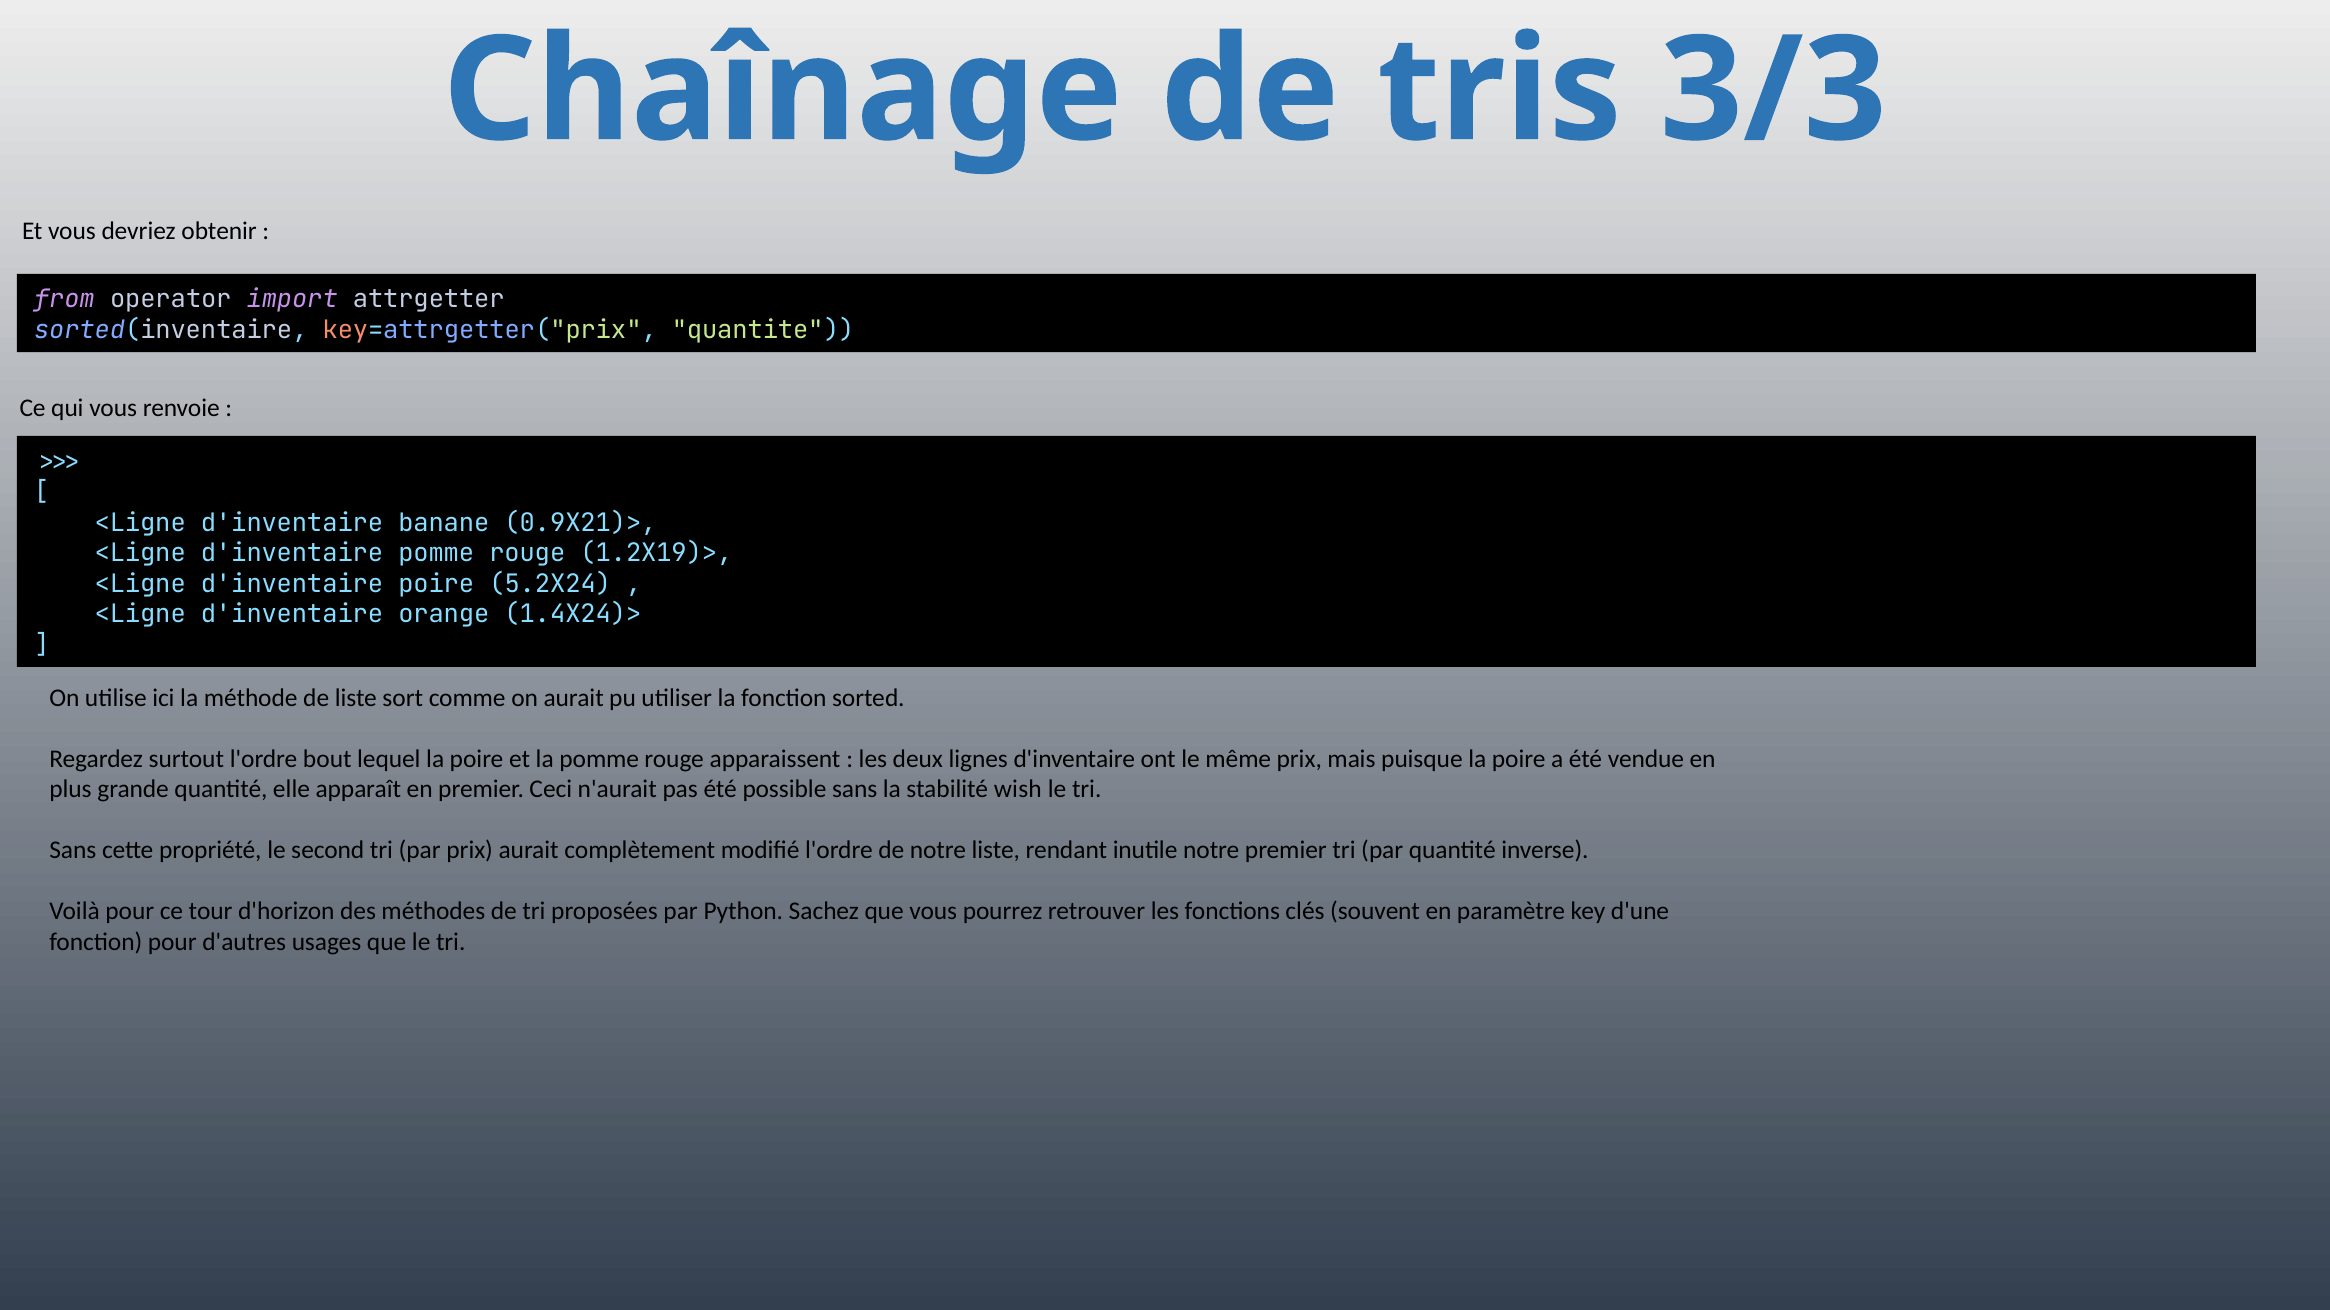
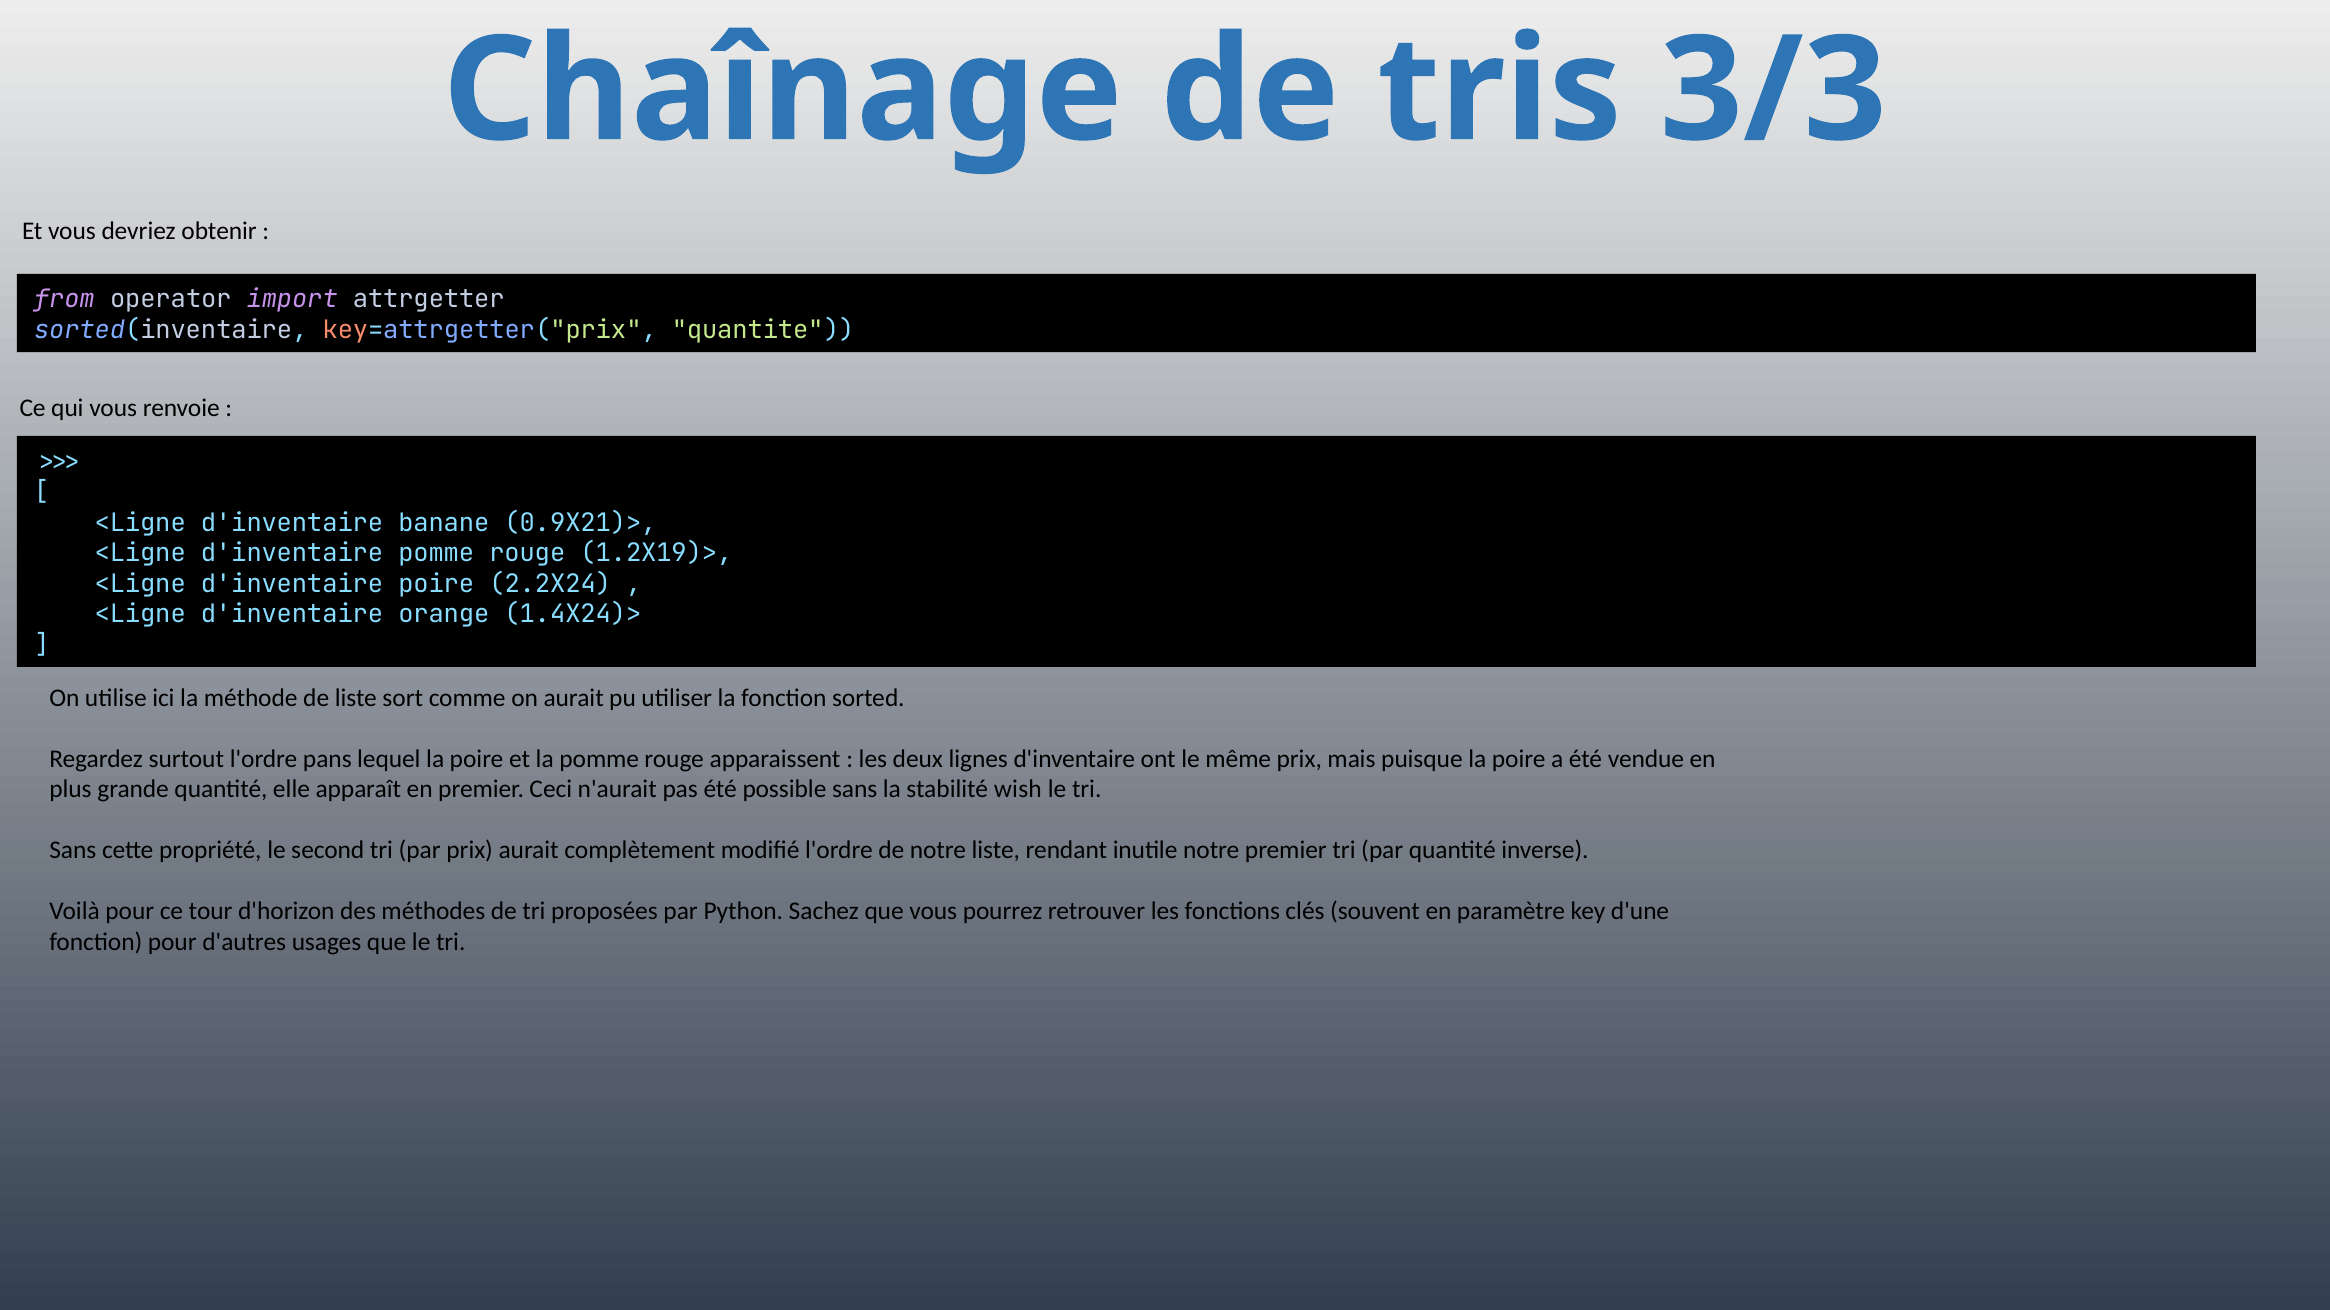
5.2X24)>: 5.2X24)> -> 2.2X24)> (565, 584)
bout: bout -> pans (327, 759)
